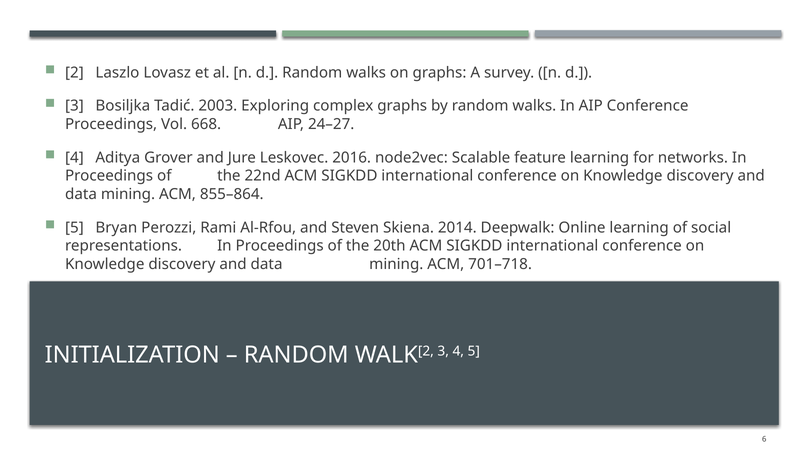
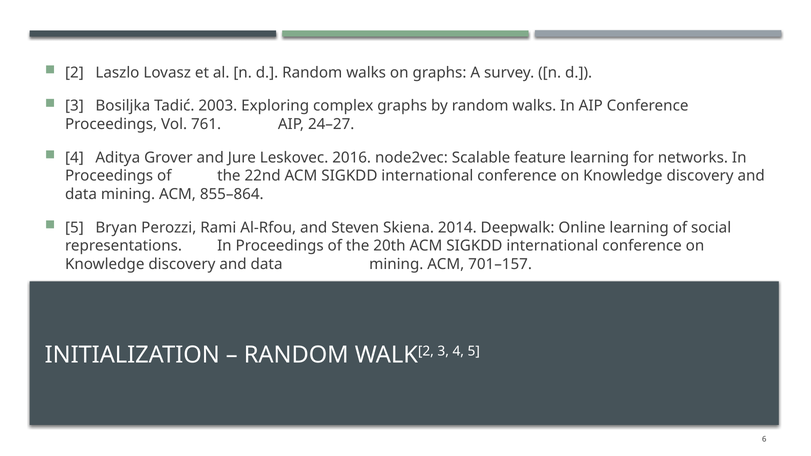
668: 668 -> 761 (206, 124)
701–718: 701–718 -> 701–157 (500, 264)
